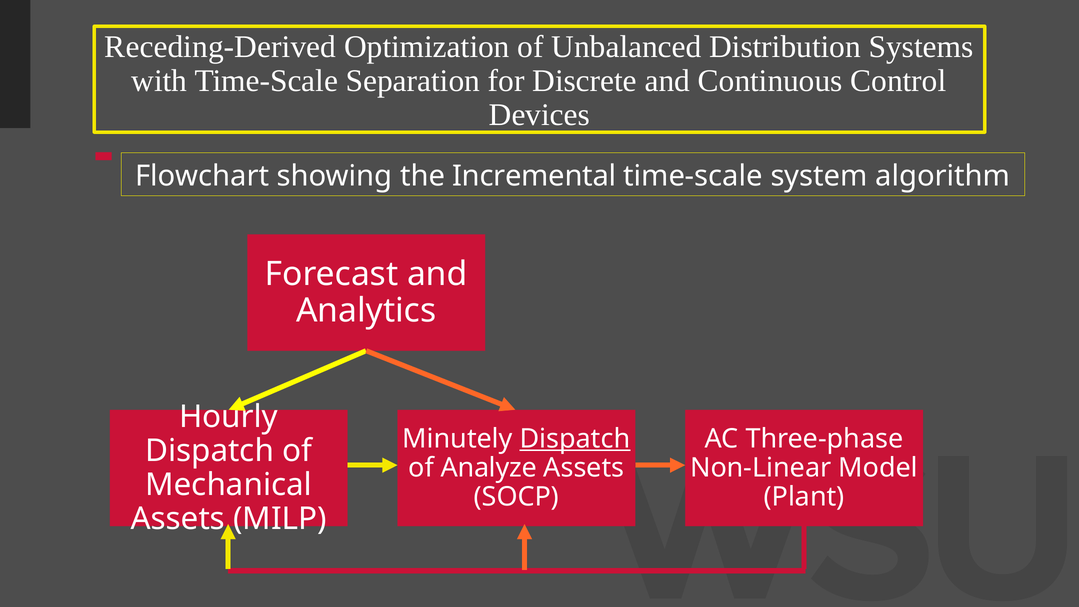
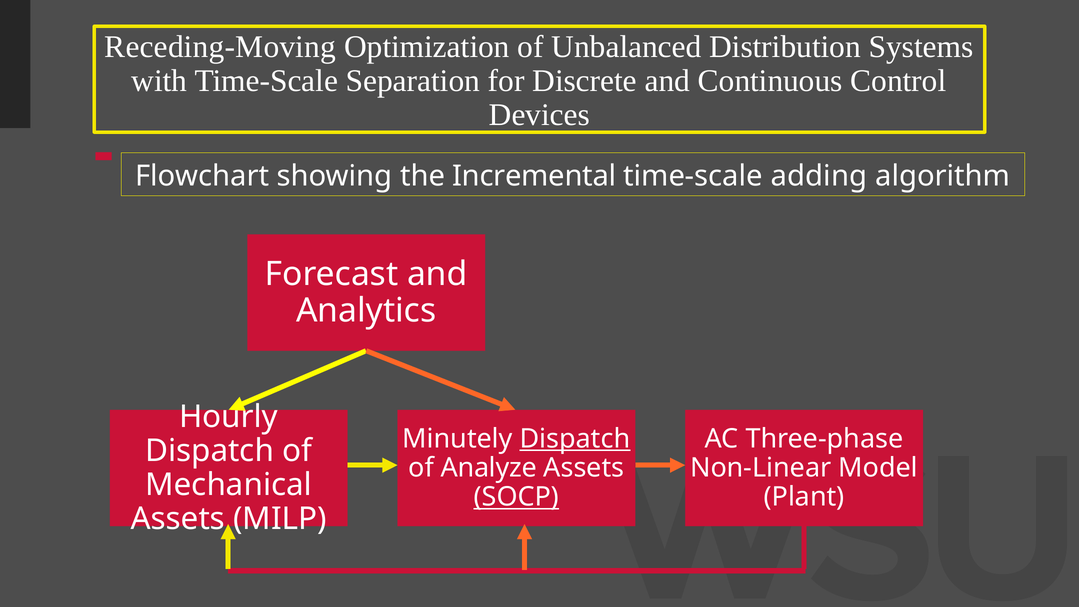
Receding-Derived: Receding-Derived -> Receding-Moving (220, 47)
system: system -> adding (819, 176)
SOCP underline: none -> present (516, 497)
